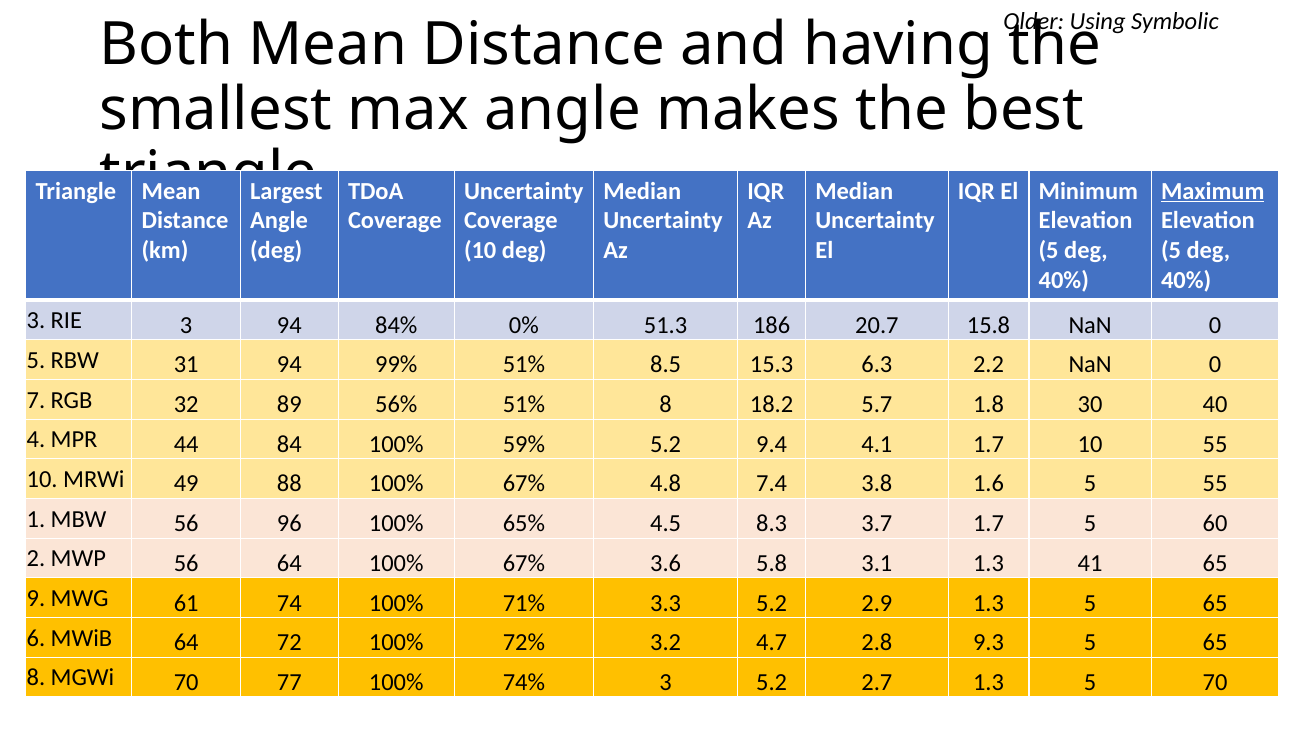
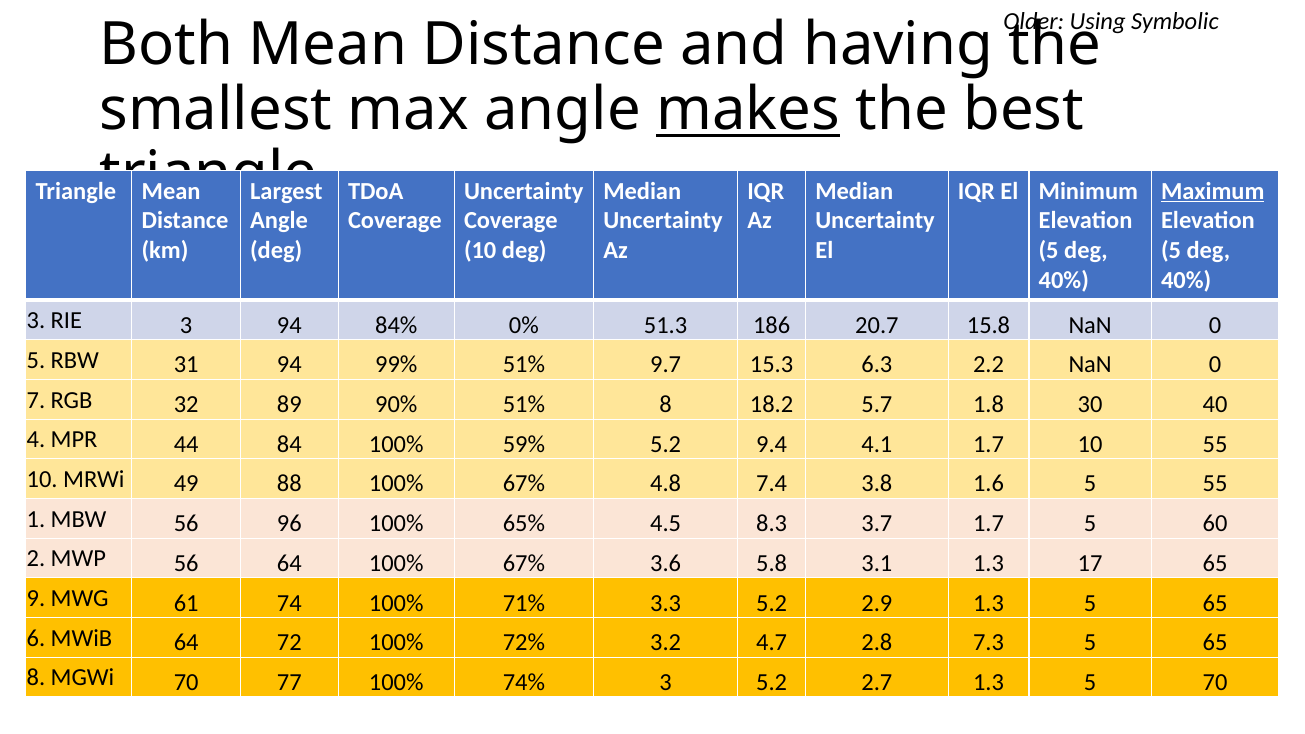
makes underline: none -> present (748, 110)
8.5: 8.5 -> 9.7 (666, 365)
56%: 56% -> 90% (396, 405)
41: 41 -> 17 (1090, 563)
9.3: 9.3 -> 7.3 (989, 643)
